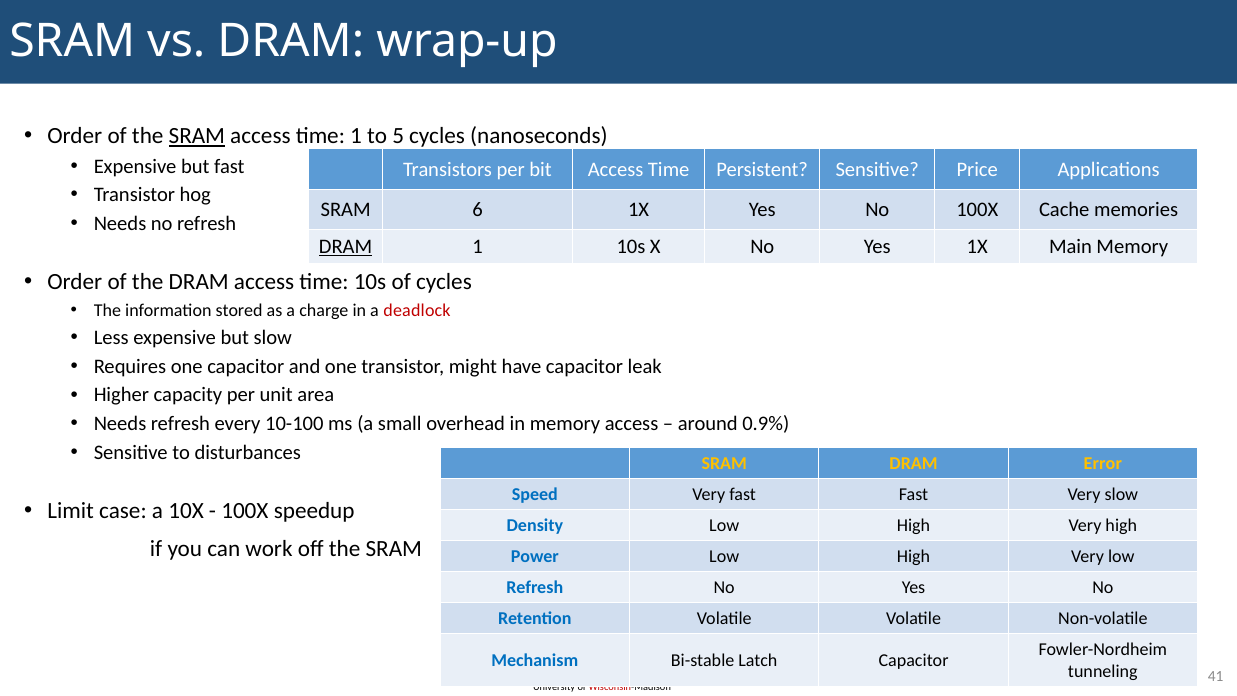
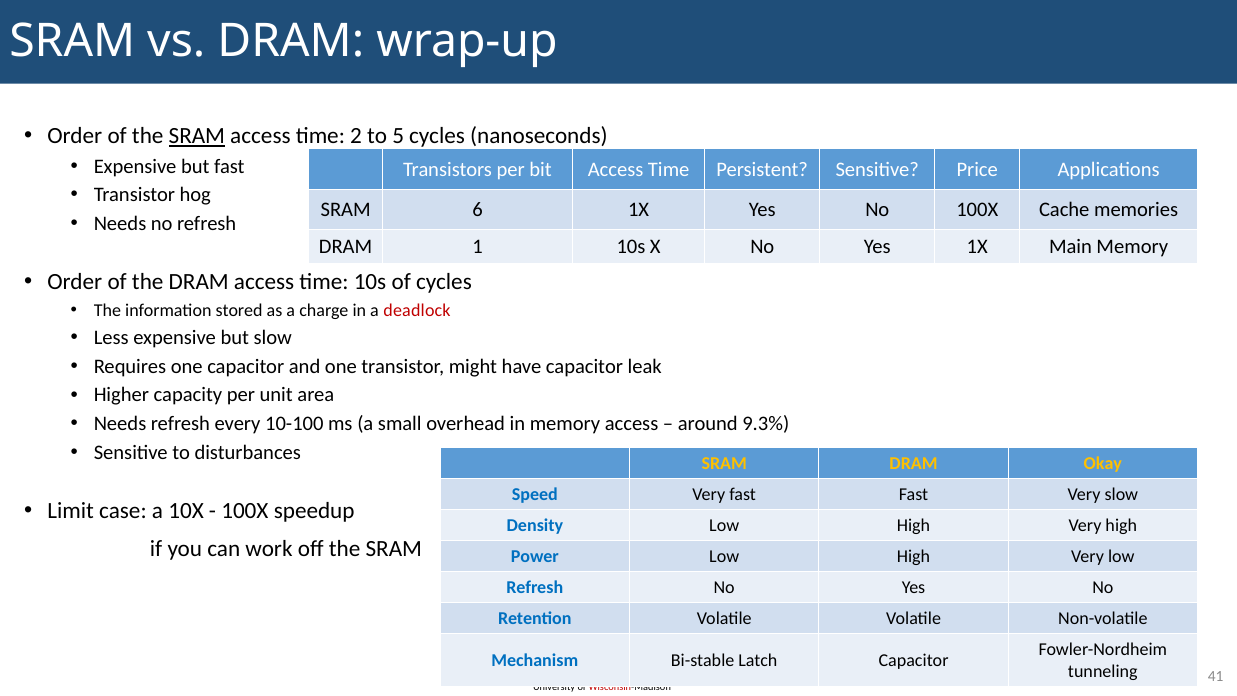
time 1: 1 -> 2 (356, 136)
DRAM underline: present -> none (346, 247)
0.9%: 0.9% -> 9.3% (766, 424)
Error: Error -> Okay (1103, 464)
